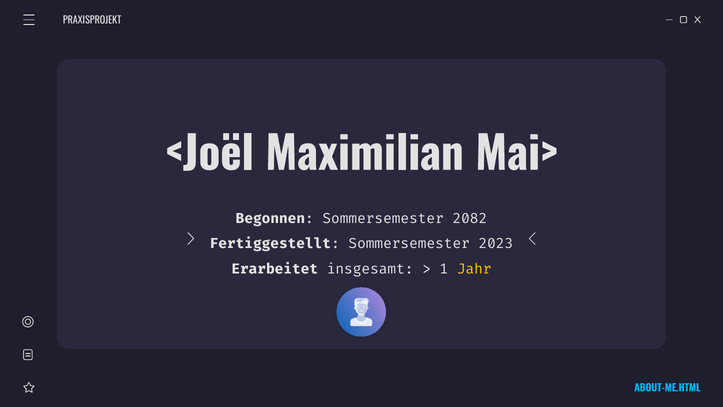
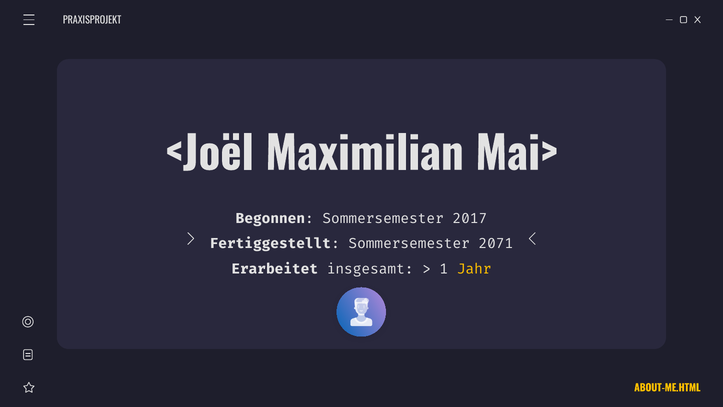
2082: 2082 -> 2017 (470, 218)
2023: 2023 -> 2071 (496, 244)
ABOUT-ME.HTML colour: light blue -> yellow (667, 388)
